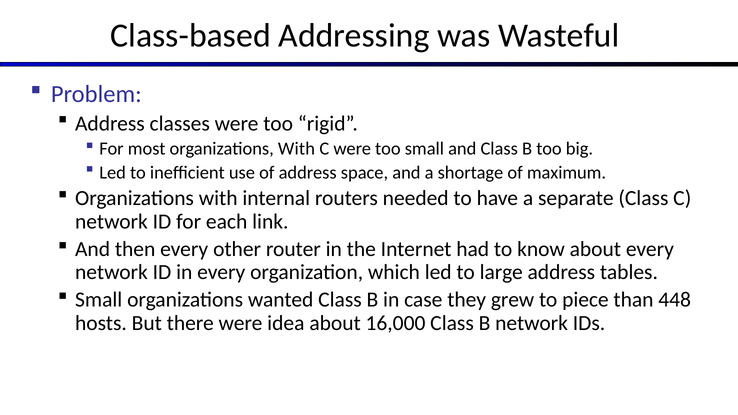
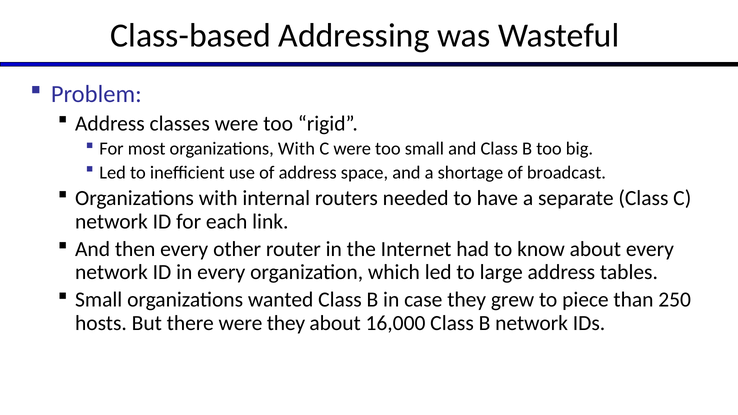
maximum: maximum -> broadcast (566, 172)
448: 448 -> 250 (675, 300)
were idea: idea -> they (286, 323)
